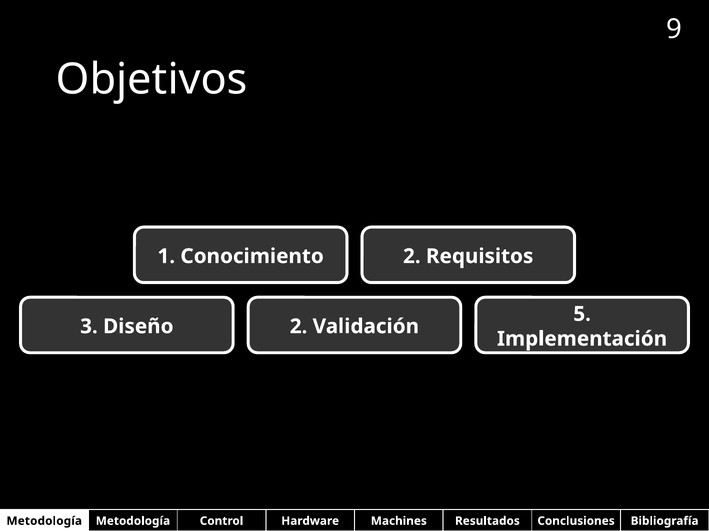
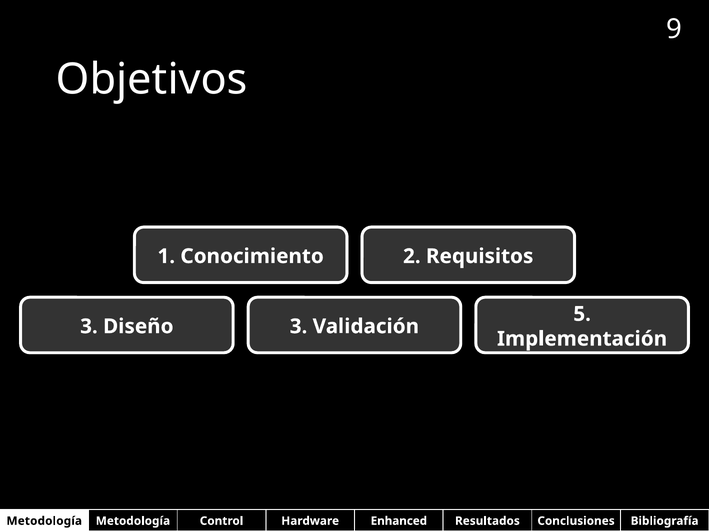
Diseño 2: 2 -> 3 (299, 327)
Machines: Machines -> Enhanced (399, 522)
